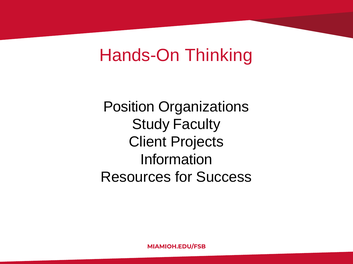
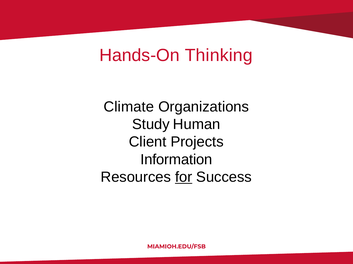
Position: Position -> Climate (129, 107)
Faculty: Faculty -> Human (197, 125)
for underline: none -> present (184, 178)
